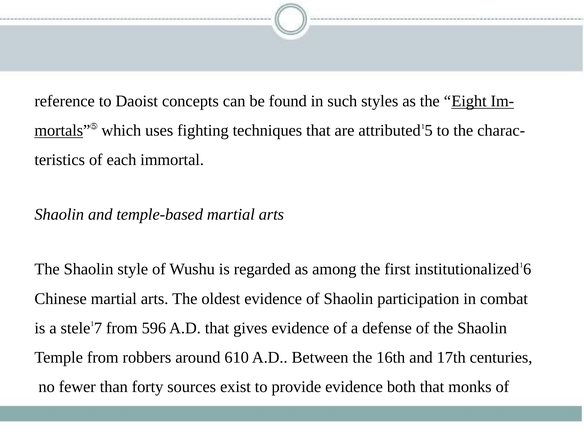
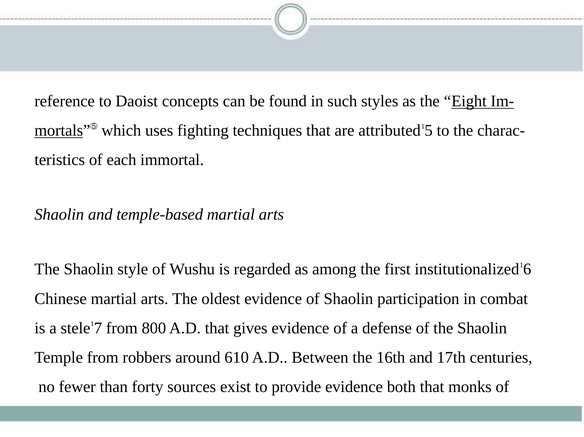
596: 596 -> 800 (154, 328)
